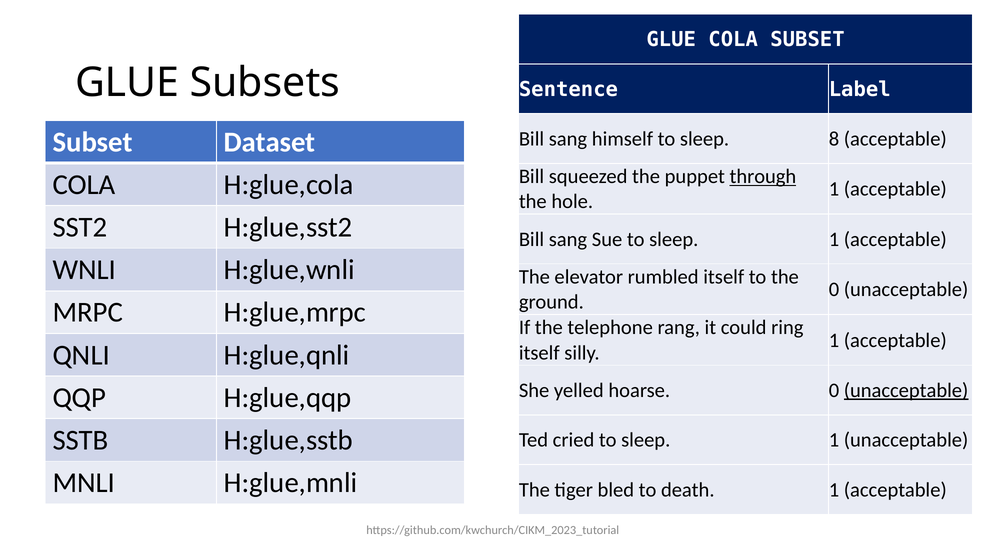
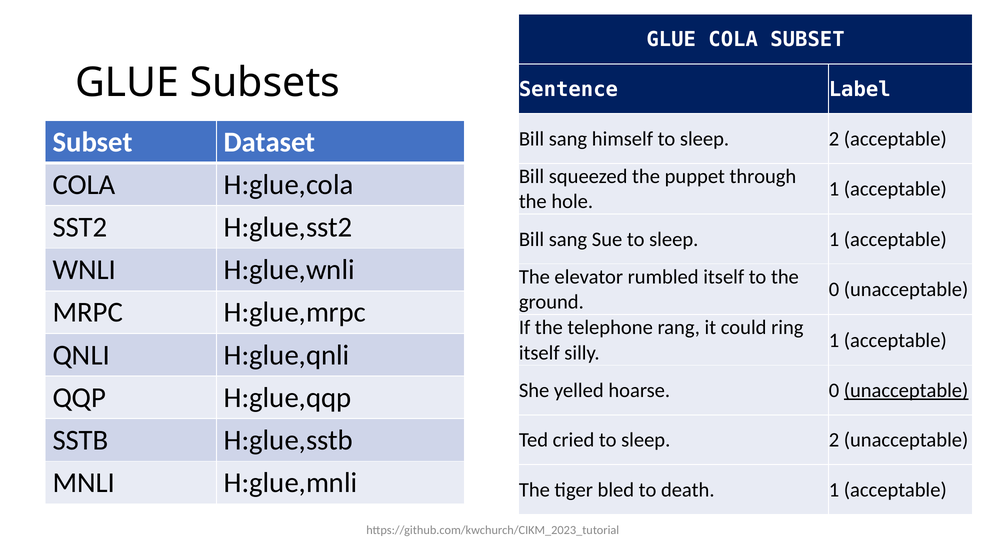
himself to sleep 8: 8 -> 2 (834, 139)
through underline: present -> none (763, 176)
cried to sleep 1: 1 -> 2 (834, 440)
